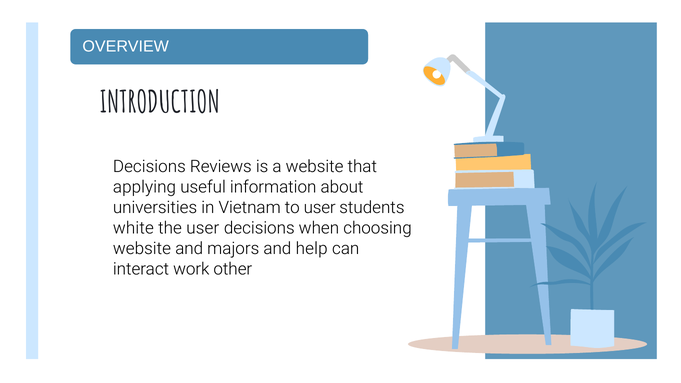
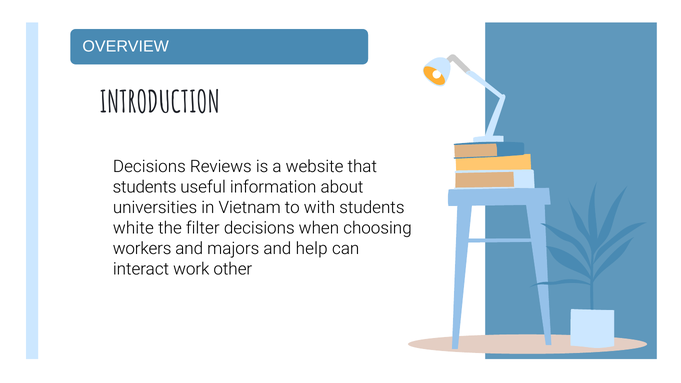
applying: applying -> students (145, 187)
to user: user -> with (320, 208)
the user: user -> filter (203, 228)
website: website -> workers (142, 249)
